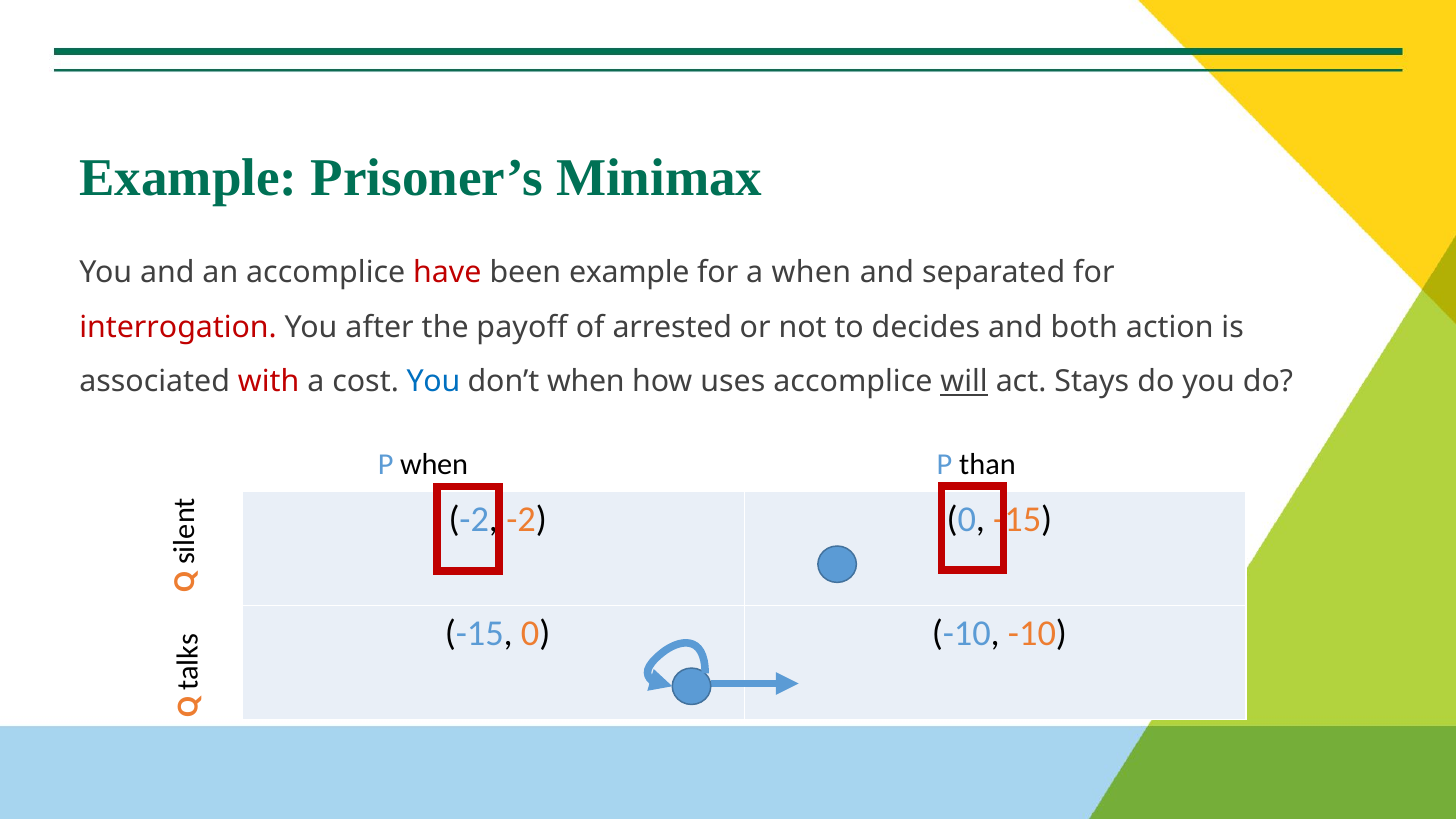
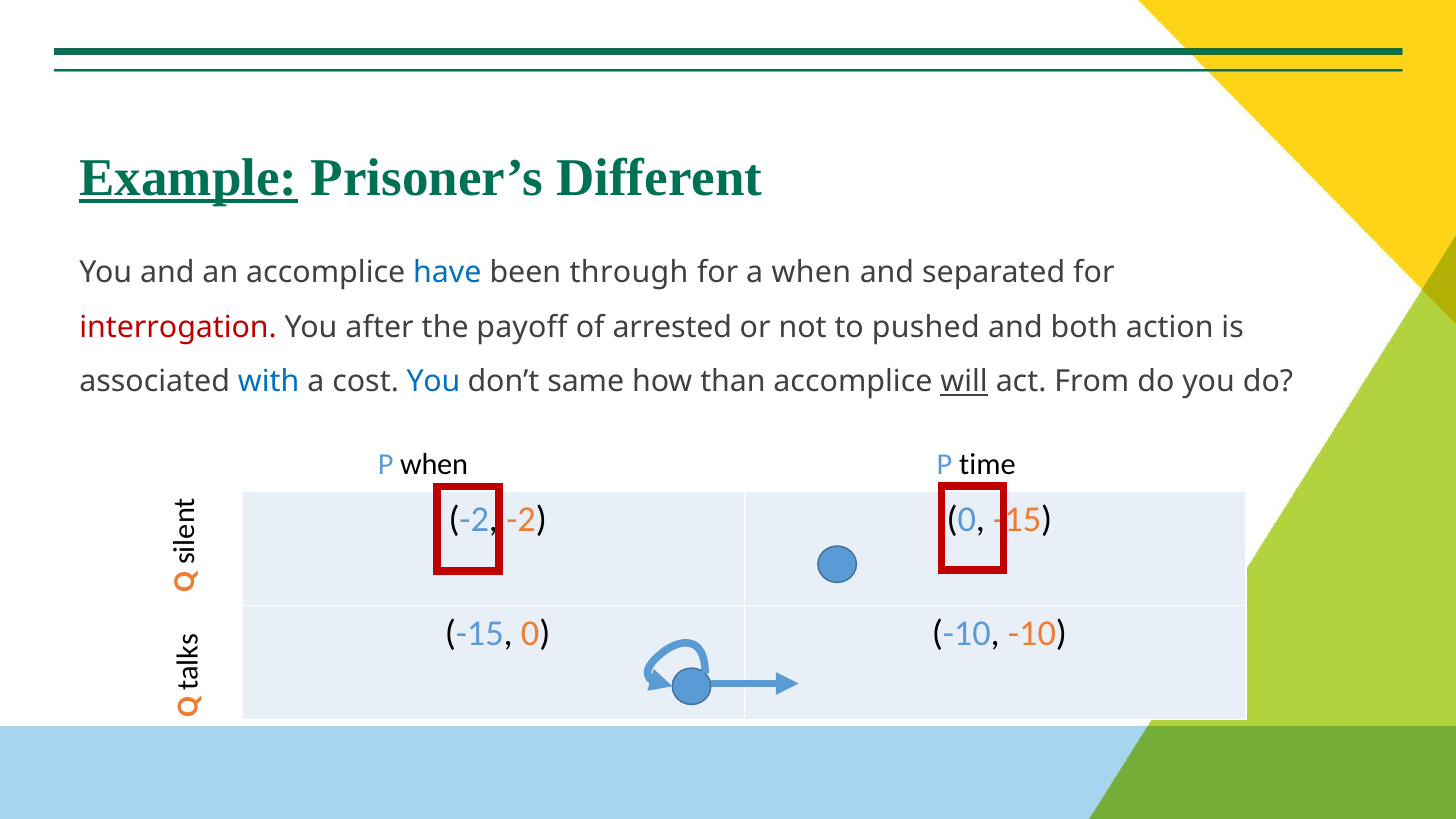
Example underline: none -> present (188, 178)
Minimax: Minimax -> Different (659, 178)
have colour: red -> blue (447, 273)
been example: example -> through (629, 273)
decides: decides -> pushed (926, 327)
with colour: red -> blue (269, 382)
don’t when: when -> same (586, 382)
uses: uses -> than (733, 382)
Stays: Stays -> From (1092, 382)
than: than -> time (987, 465)
